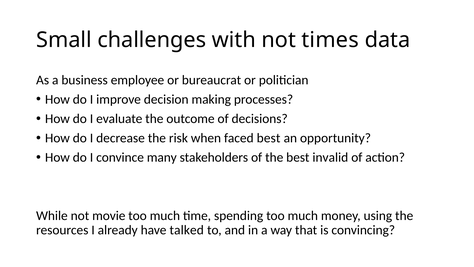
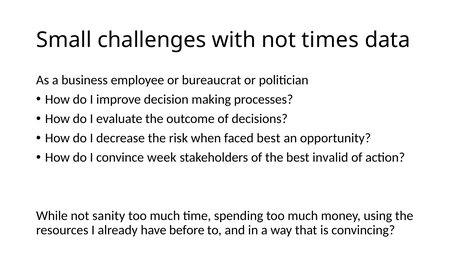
many: many -> week (162, 157)
movie: movie -> sanity (109, 215)
talked: talked -> before (187, 230)
